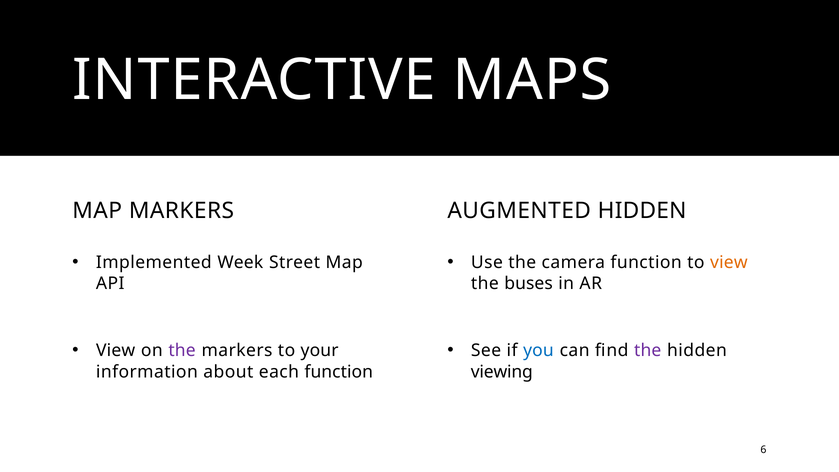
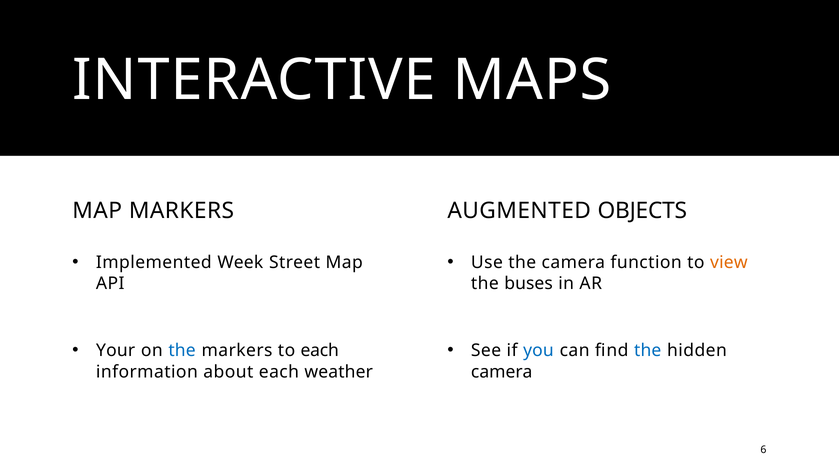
AUGMENTED HIDDEN: HIDDEN -> OBJECTS (642, 210)
View: View -> Your (116, 351)
the colour: purple -> blue (182, 351)
to your: your -> each (320, 351)
the colour: purple -> blue (648, 351)
each function: function -> weather (339, 372)
viewing: viewing -> camera (502, 372)
